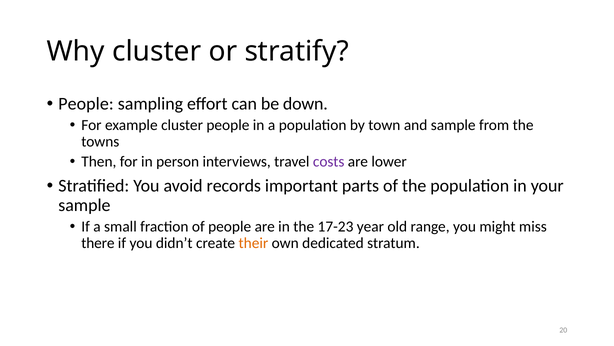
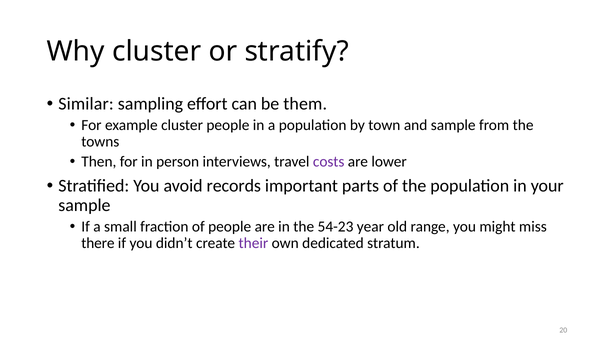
People: People -> Similar (86, 104)
down: down -> them (305, 104)
17-23: 17-23 -> 54-23 (336, 226)
their colour: orange -> purple (253, 243)
